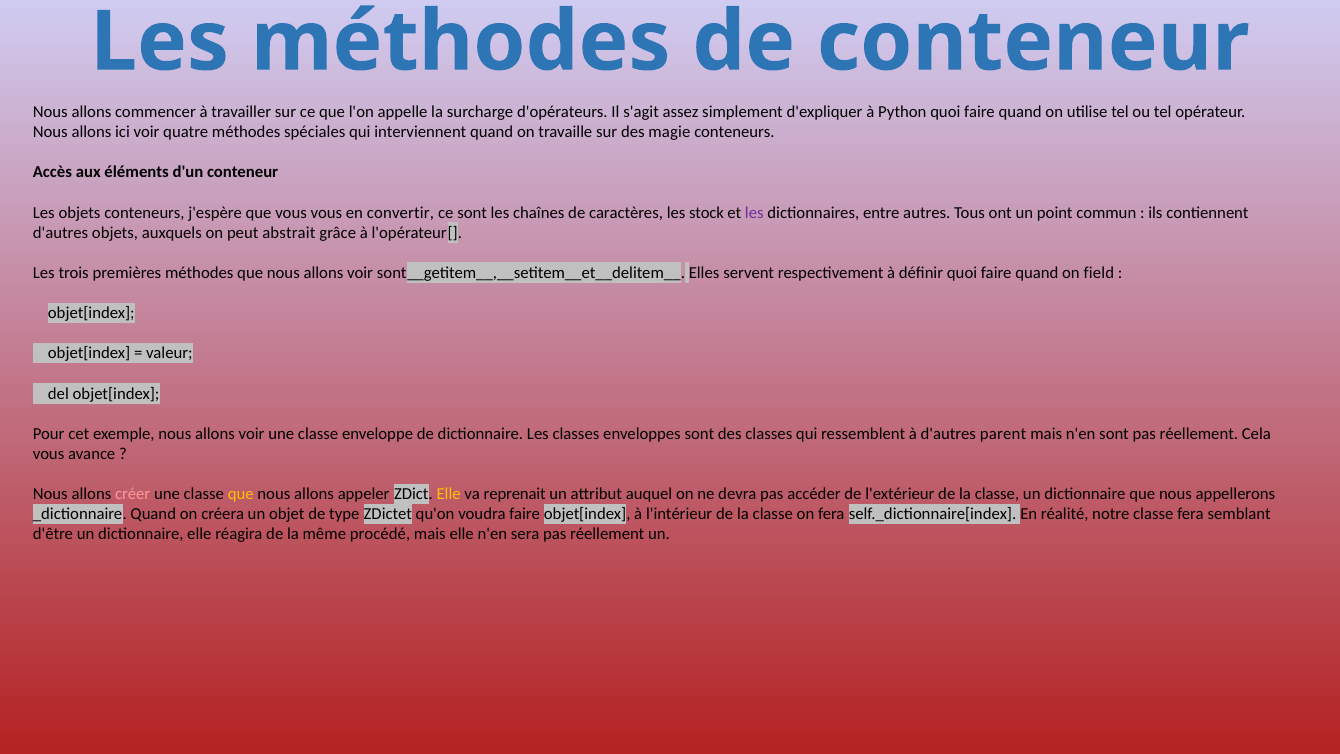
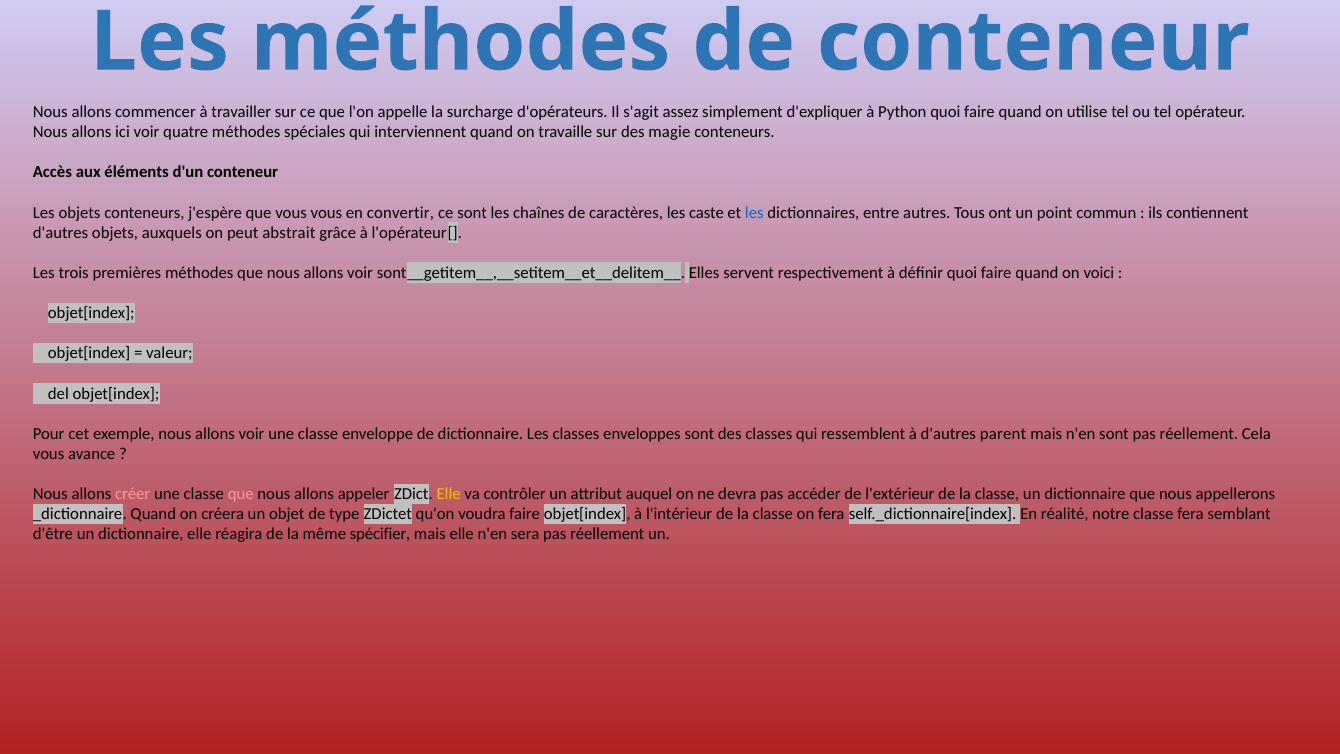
stock: stock -> caste (707, 212)
les colour: purple -> blue (754, 212)
field: field -> voici (1099, 273)
que colour: yellow -> pink (241, 494)
reprenait: reprenait -> contrôler (515, 494)
procédé: procédé -> spécifier (380, 534)
